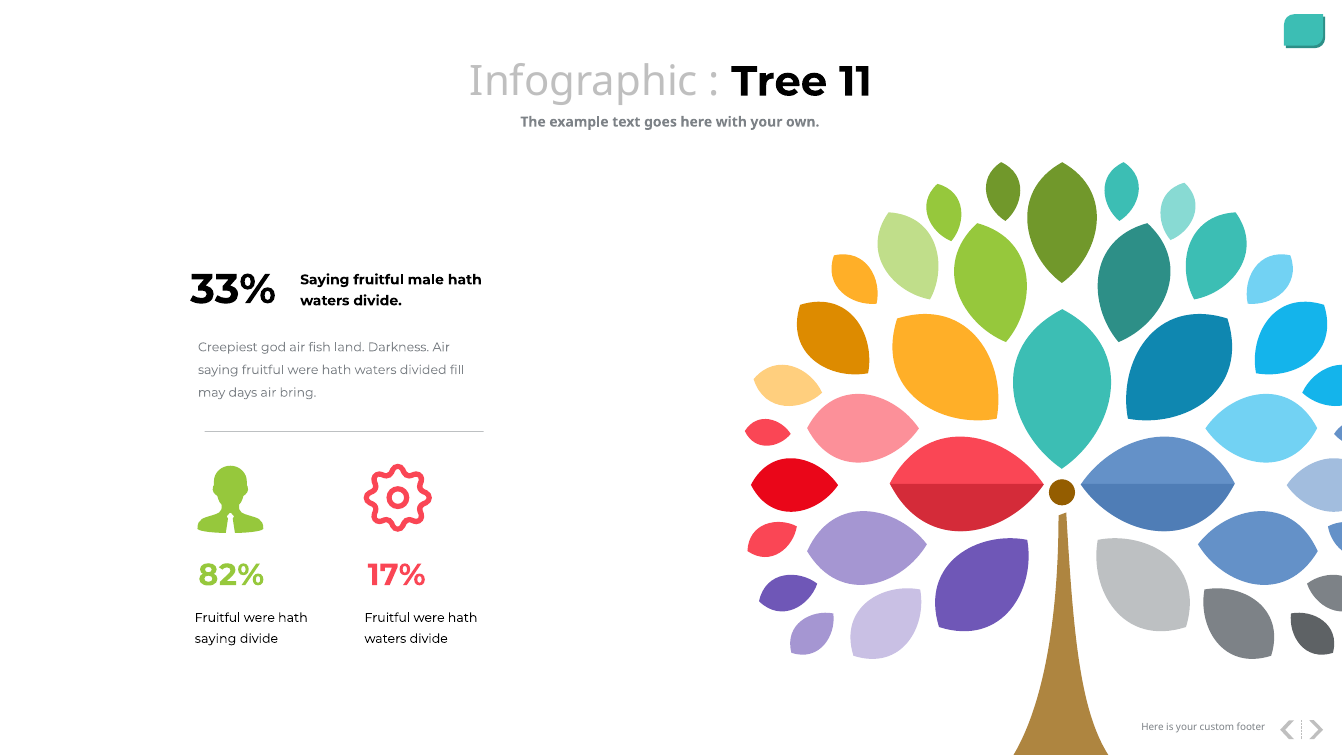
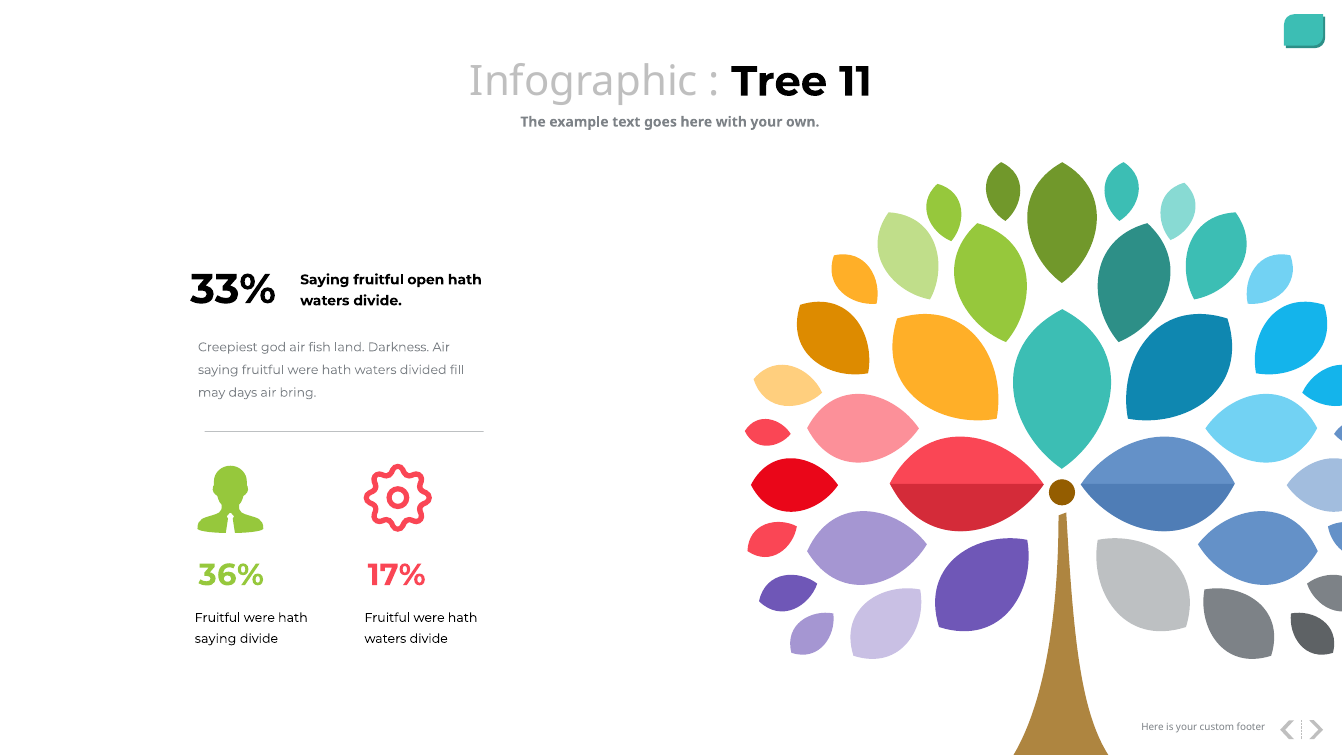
male: male -> open (426, 280)
82%: 82% -> 36% (231, 575)
